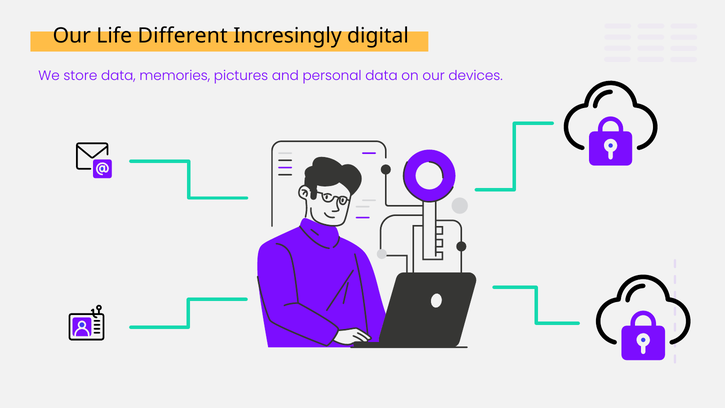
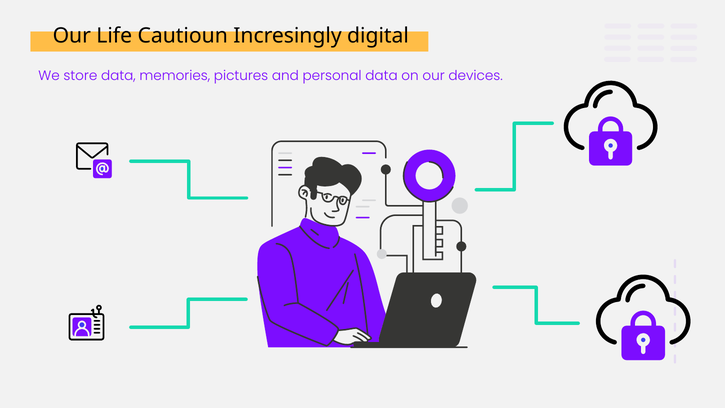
Different: Different -> Cautioun (183, 36)
